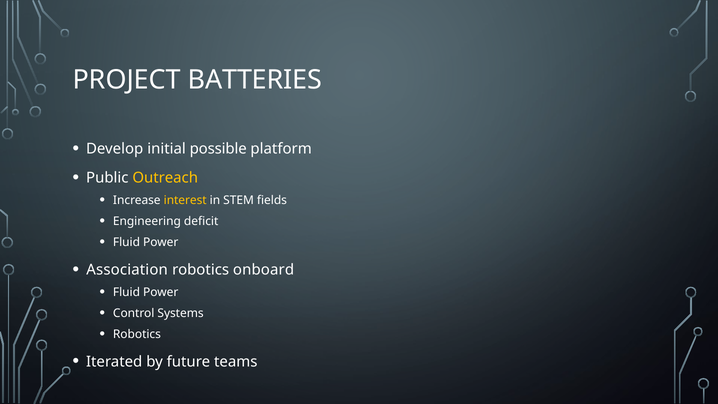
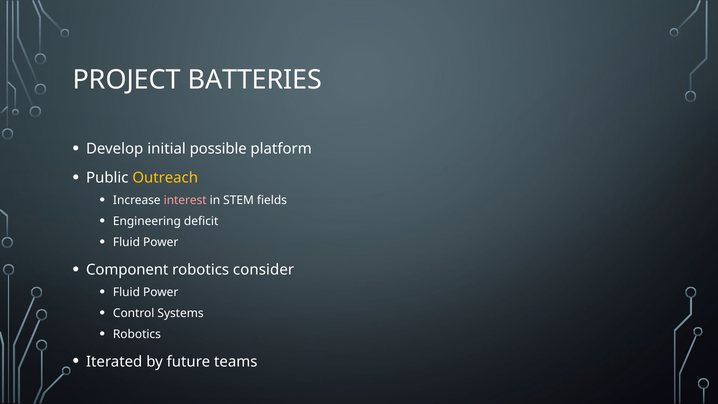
interest colour: yellow -> pink (185, 200)
Association: Association -> Component (127, 270)
onboard: onboard -> consider (264, 270)
